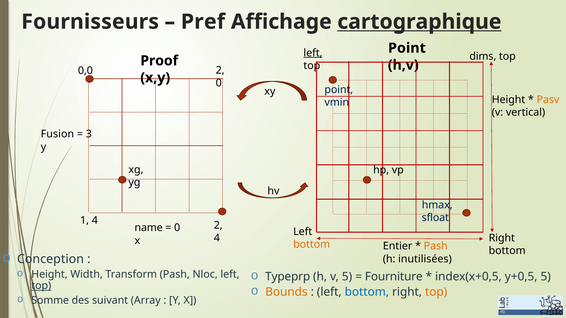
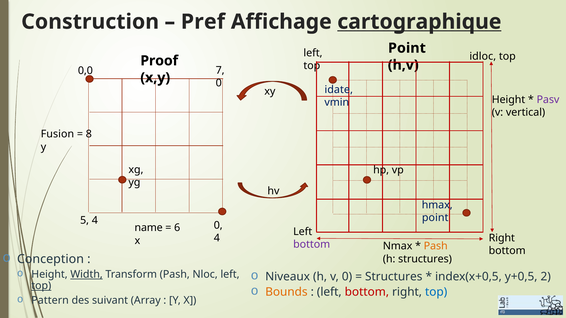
Fournisseurs: Fournisseurs -> Construction (90, 22)
left underline: present -> none (313, 53)
dims: dims -> idloc (483, 56)
2: 2 -> 7 (220, 70)
point: point -> idate (339, 90)
Pasv colour: orange -> purple (548, 100)
3: 3 -> 8 (89, 134)
sfloat: sfloat -> point (435, 218)
1: 1 -> 5 (85, 221)
2: 2 -> 0 (218, 226)
0: 0 -> 6 (177, 228)
bottom colour: orange -> purple (312, 245)
Entier: Entier -> Nmax (398, 246)
h inutilisées: inutilisées -> structures (425, 259)
Width underline: none -> present (87, 275)
Typeprp: Typeprp -> Niveaux (288, 277)
v 5: 5 -> 0 (347, 277)
Fourniture: Fourniture -> Structures (394, 277)
y+0,5 5: 5 -> 2 (546, 277)
bottom colour: blue -> red (367, 292)
top colour: orange -> blue (436, 292)
Somme: Somme -> Pattern (50, 301)
